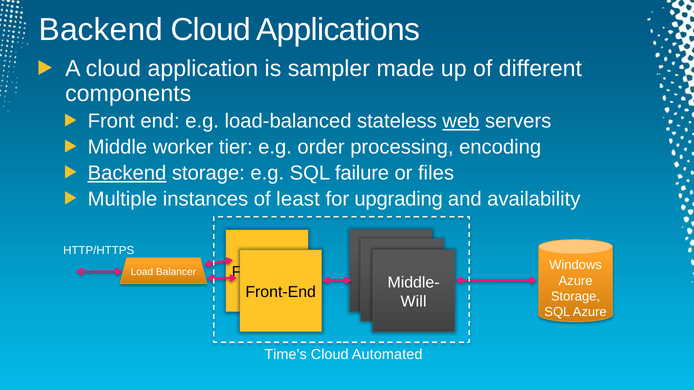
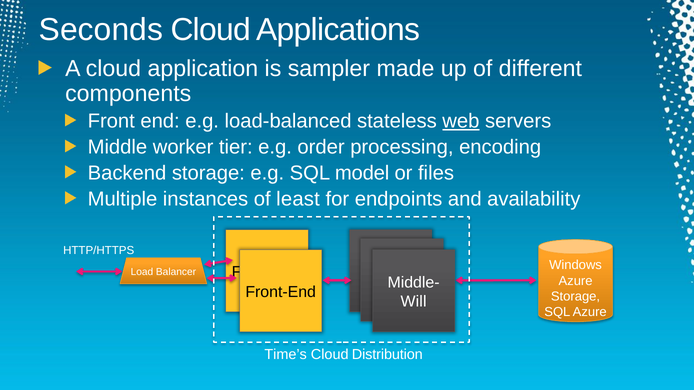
Backend: Backend -> Seconds (101, 30)
Backend underline: present -> none (127, 173)
failure: failure -> model (362, 173)
upgrading: upgrading -> endpoints (399, 199)
Automated: Automated -> Distribution (387, 355)
